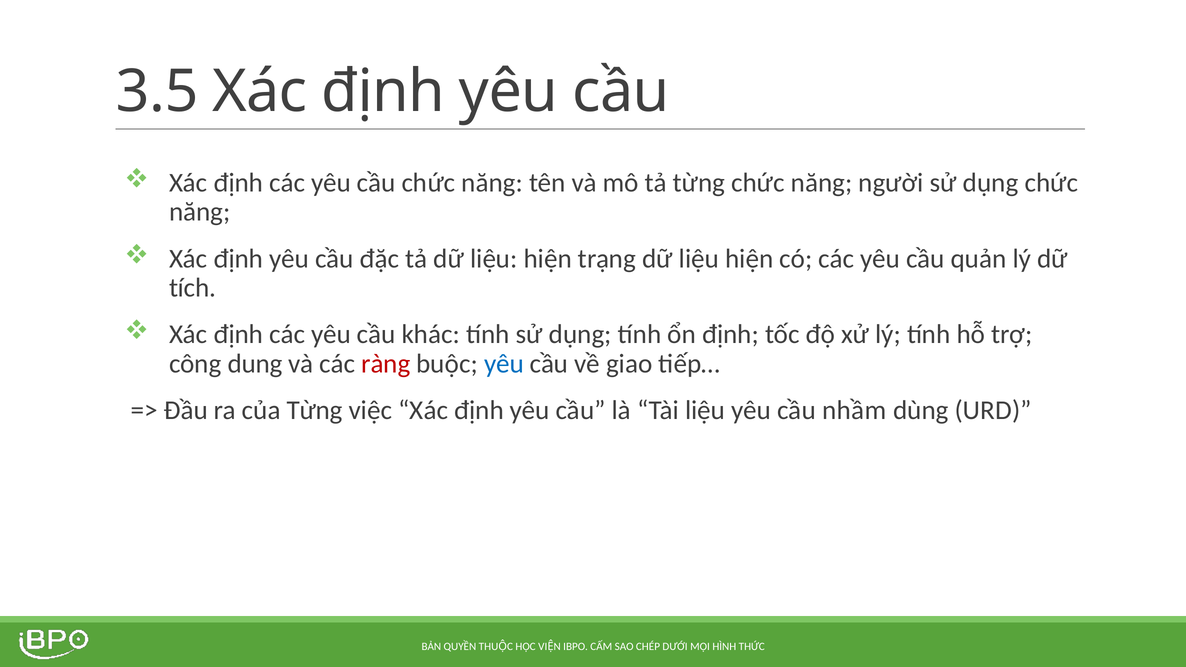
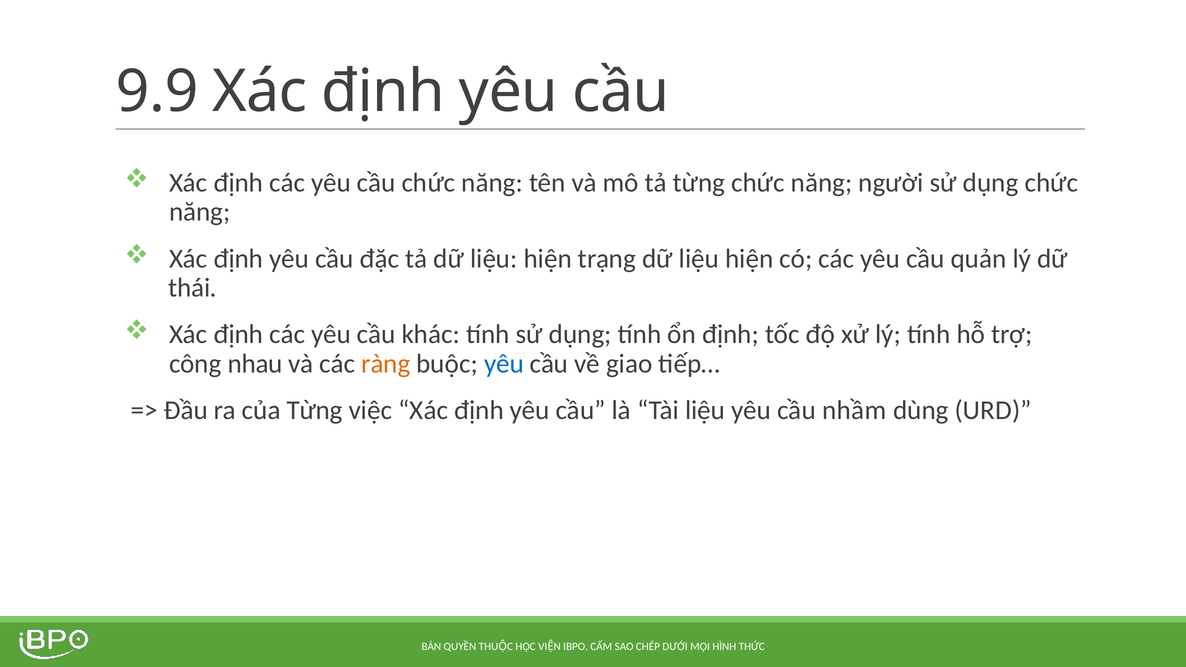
3.5: 3.5 -> 9.9 (157, 91)
tích: tích -> thái (193, 288)
dung: dung -> nhau (255, 364)
ràng colour: red -> orange (386, 364)
